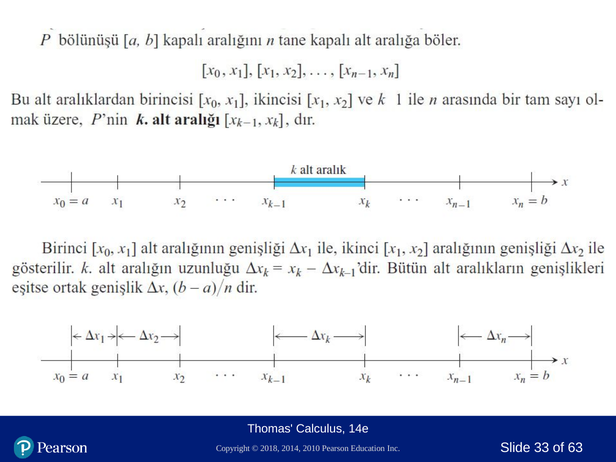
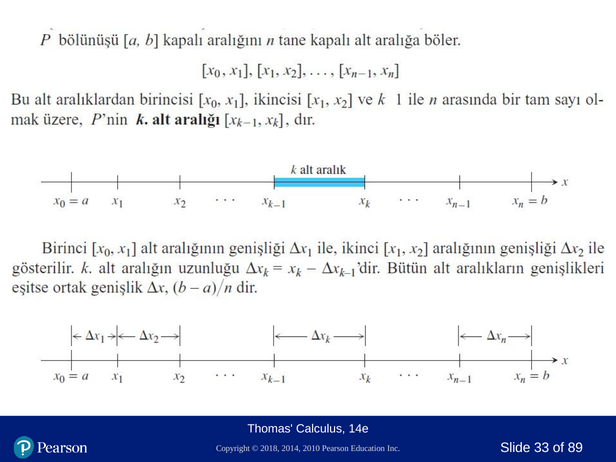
63: 63 -> 89 (575, 448)
